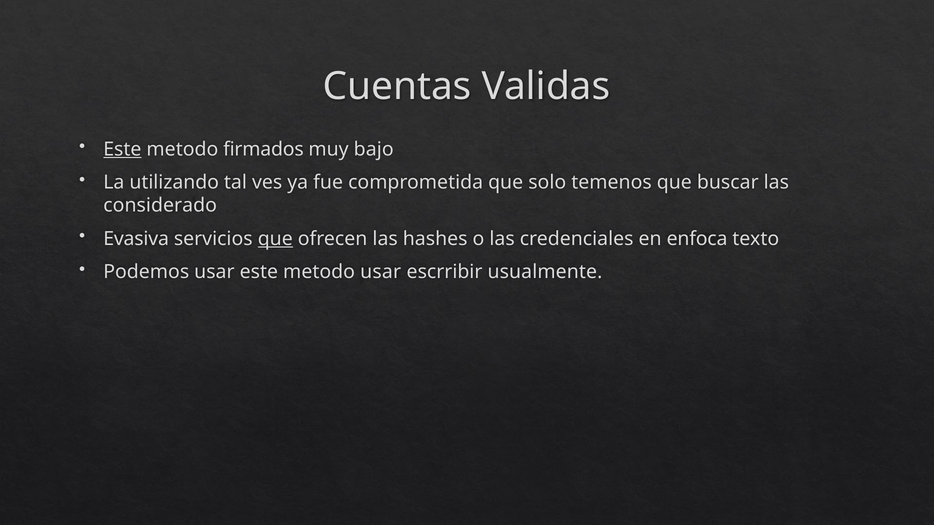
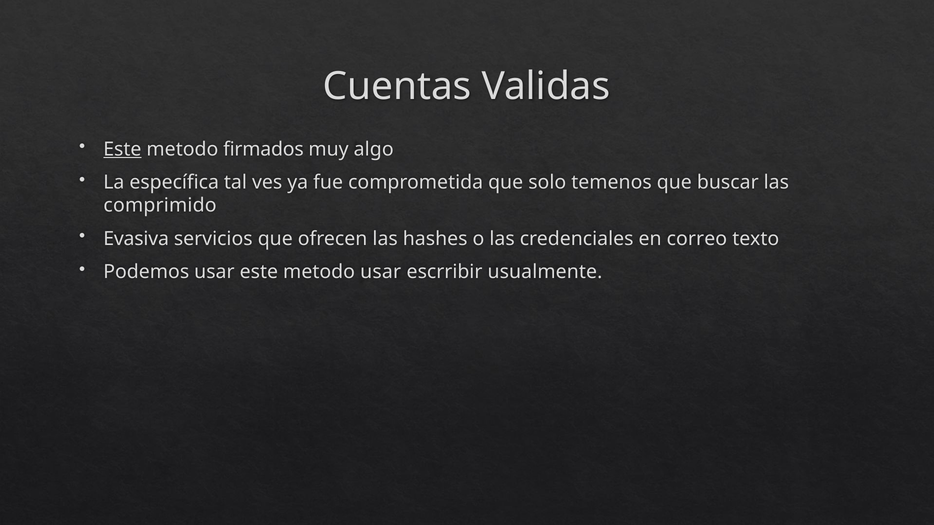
bajo: bajo -> algo (374, 149)
utilizando: utilizando -> específica (174, 182)
considerado: considerado -> comprimido (160, 206)
que underline: present -> none (275, 239)
enfoca: enfoca -> correo (697, 239)
